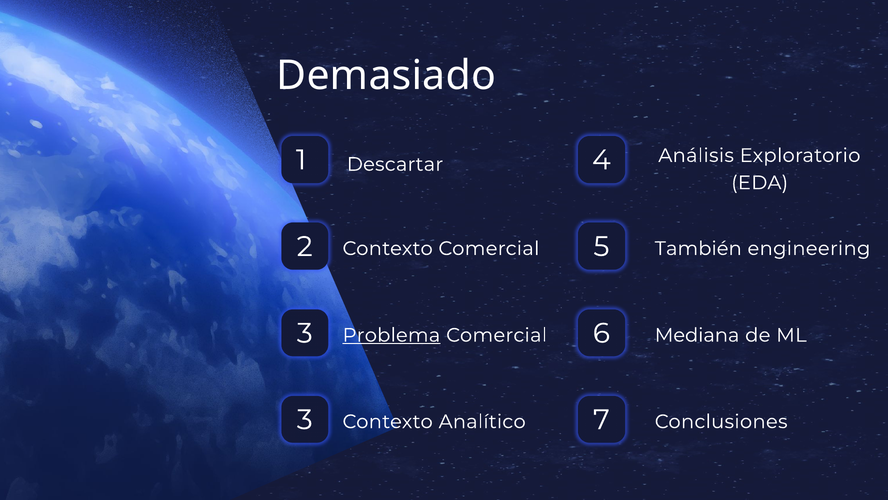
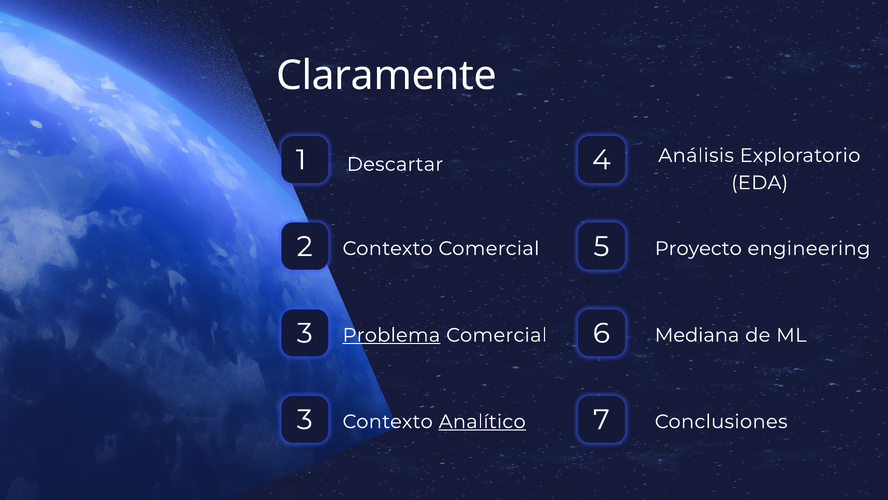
Demasiado: Demasiado -> Claramente (387, 76)
También: También -> Proyecto (698, 248)
Analítico underline: none -> present (482, 421)
